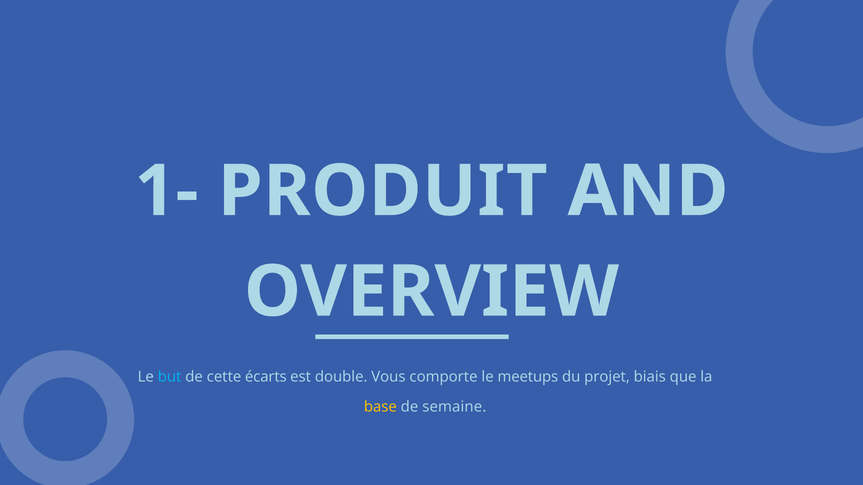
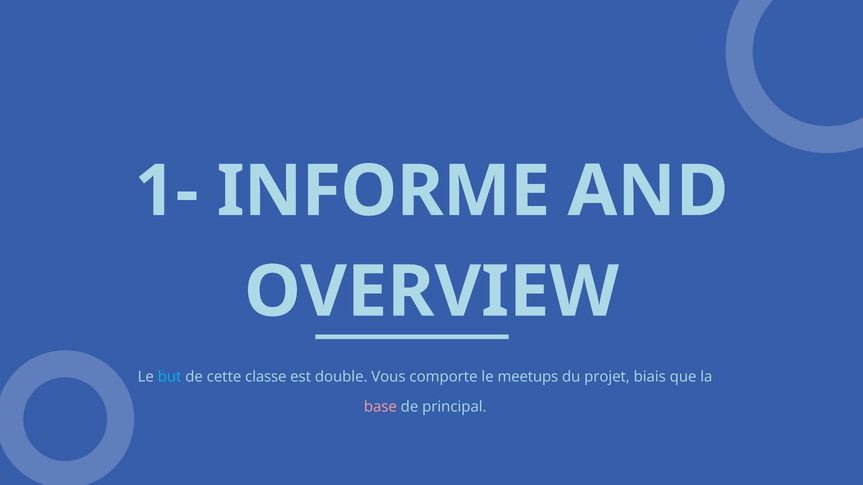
PRODUIT: PRODUIT -> INFORME (383, 192)
écarts: écarts -> classe (266, 377)
base colour: yellow -> pink (380, 407)
semaine: semaine -> principal (454, 407)
